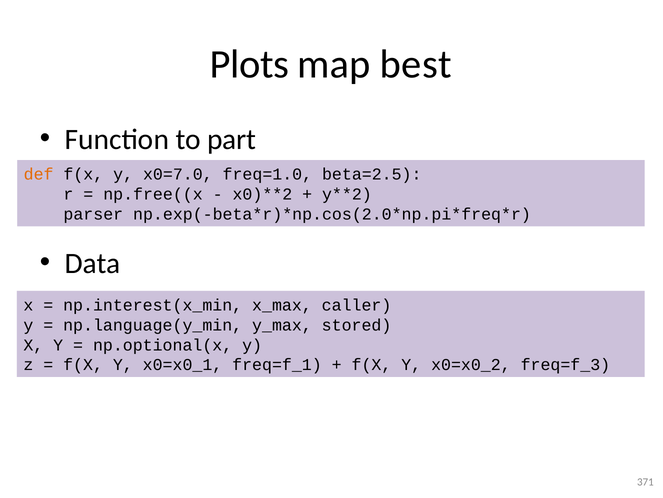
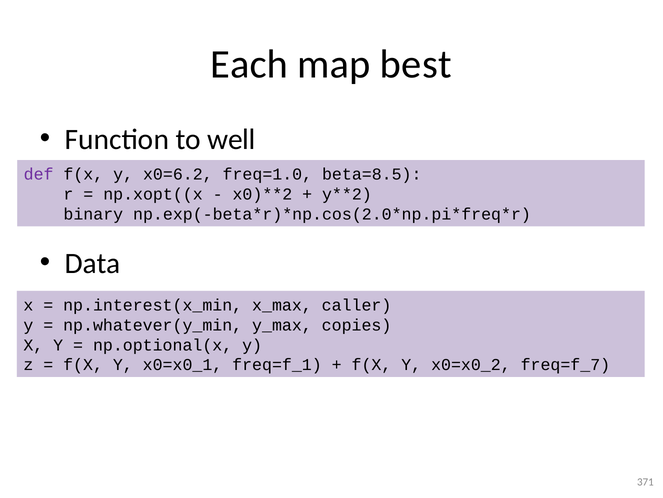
Plots: Plots -> Each (249, 64)
part: part -> well (231, 139)
def colour: orange -> purple (39, 174)
x0=7.0: x0=7.0 -> x0=6.2 (178, 174)
beta=2.5: beta=2.5 -> beta=8.5 (372, 174)
np.free((x: np.free((x -> np.xopt((x (153, 194)
parser: parser -> binary (93, 214)
np.language(y_min: np.language(y_min -> np.whatever(y_min (153, 325)
stored: stored -> copies (357, 325)
freq=f_3: freq=f_3 -> freq=f_7 (565, 364)
